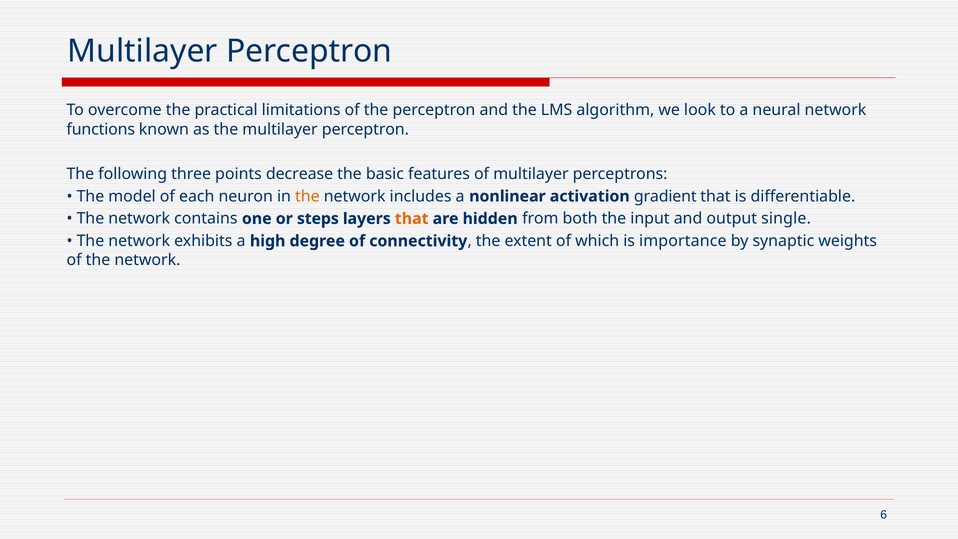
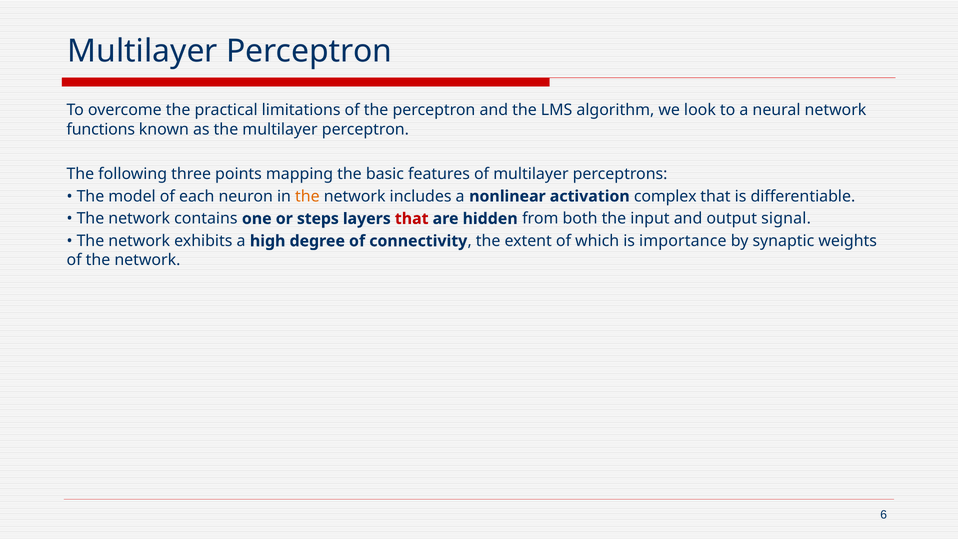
decrease: decrease -> mapping (300, 174)
gradient: gradient -> complex (665, 196)
that colour: orange -> red (412, 219)
single: single -> signal (786, 219)
